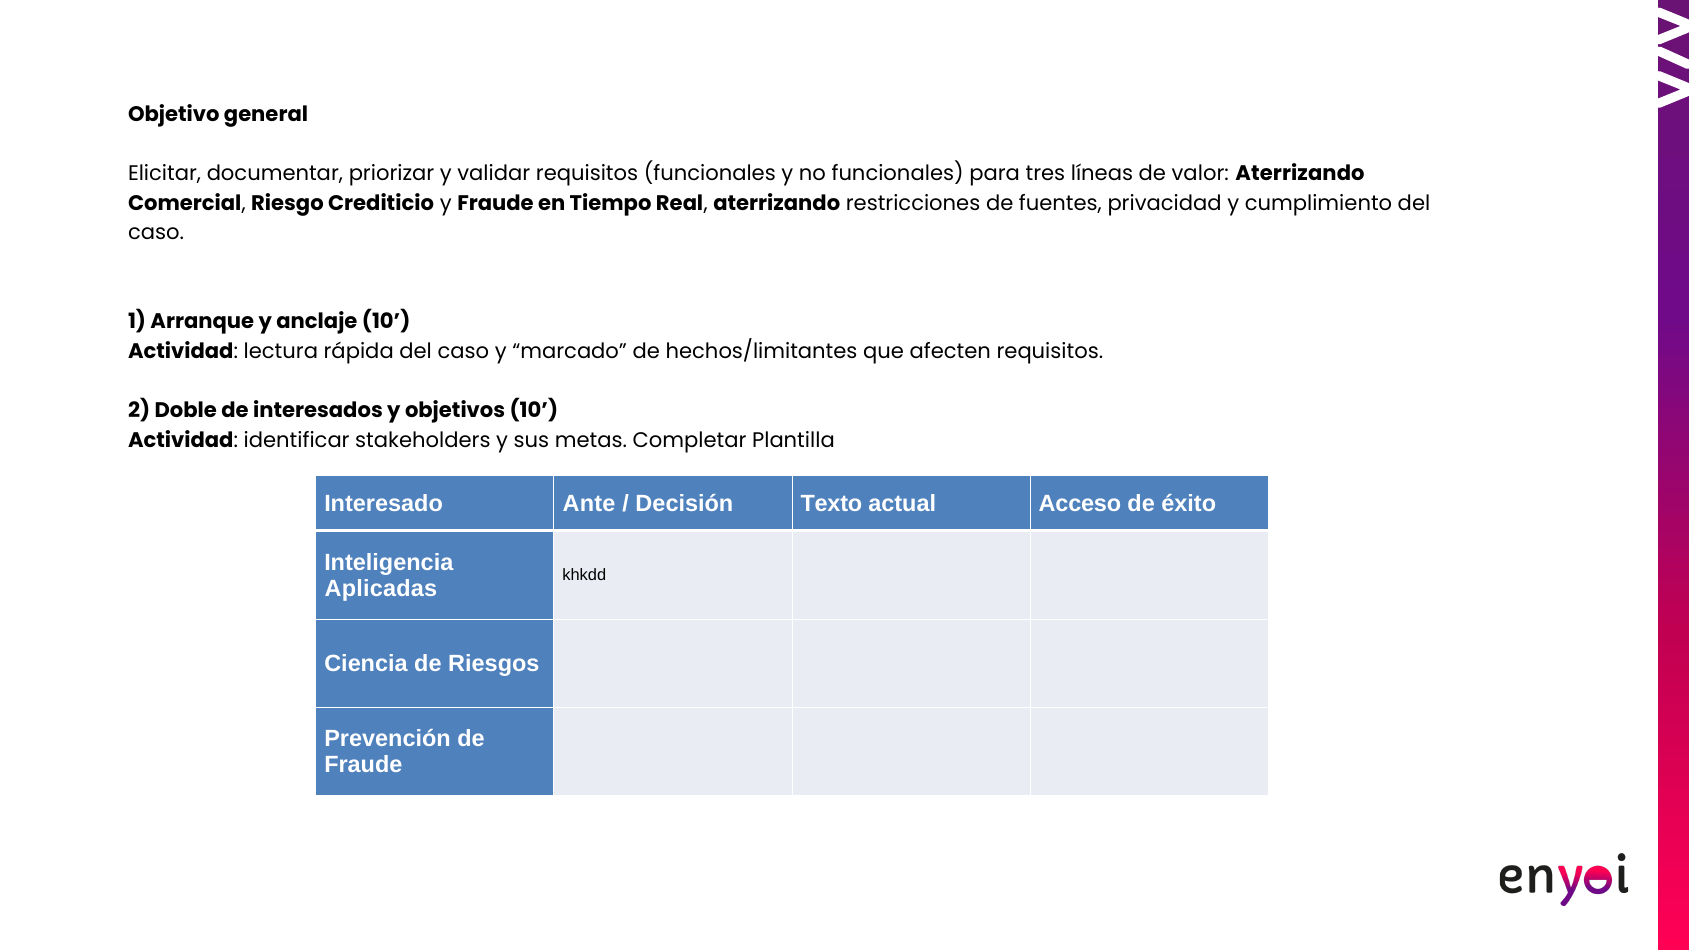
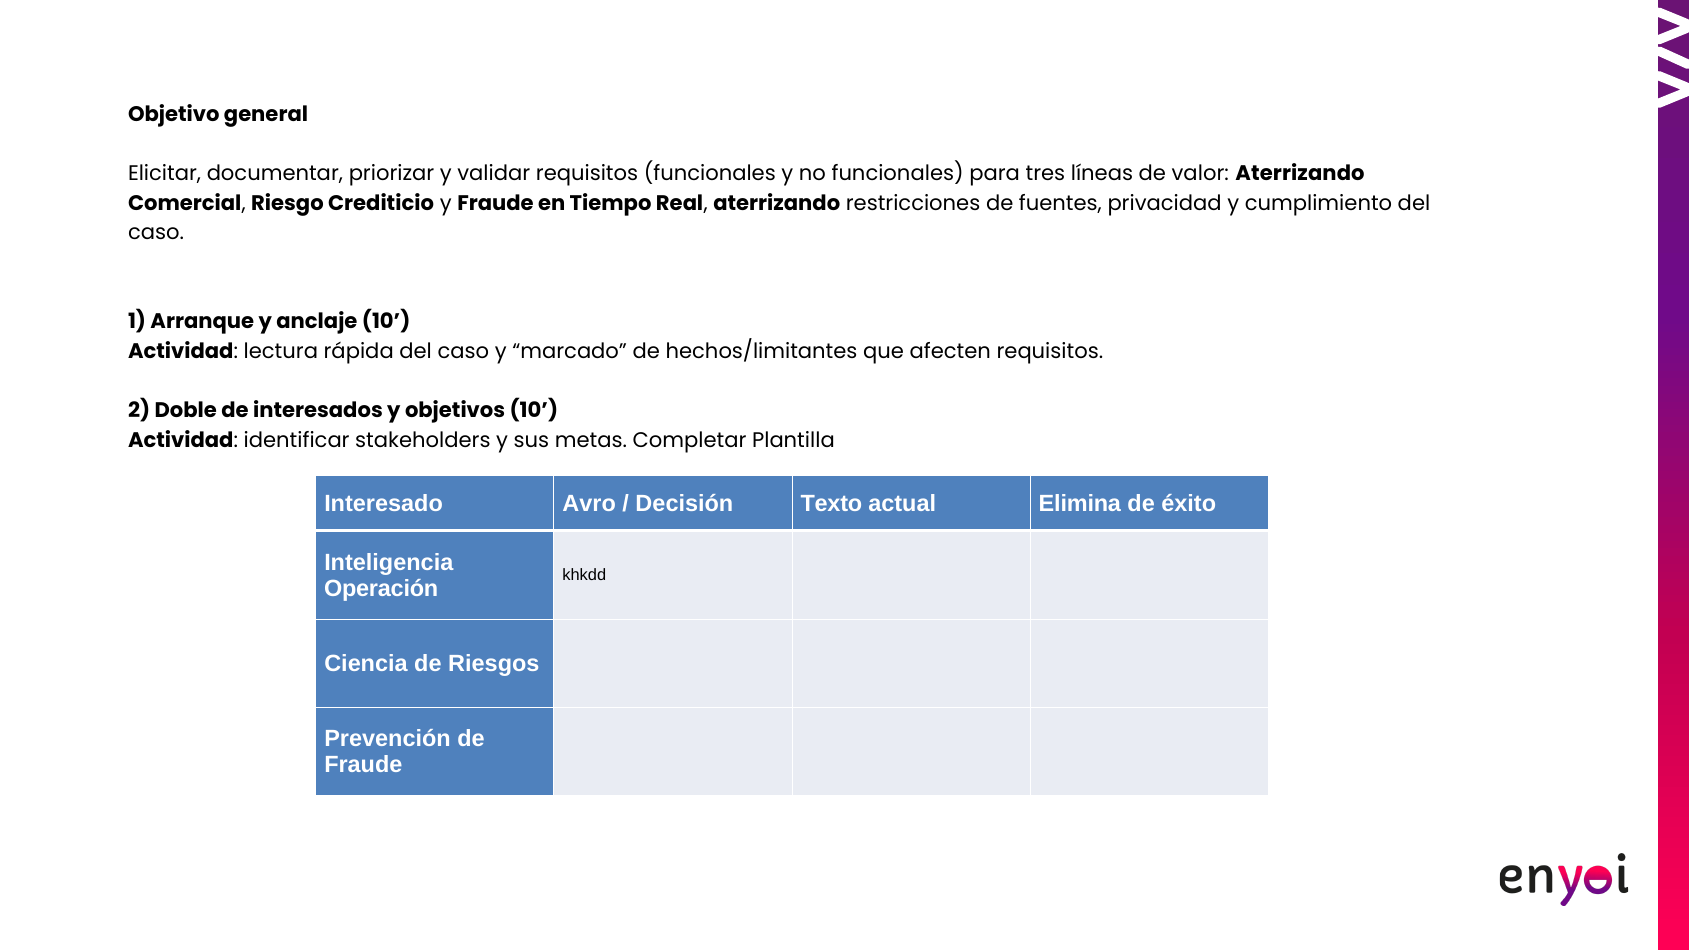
Ante: Ante -> Avro (589, 503)
Acceso: Acceso -> Elimina (1080, 503)
Aplicadas: Aplicadas -> Operación (381, 588)
